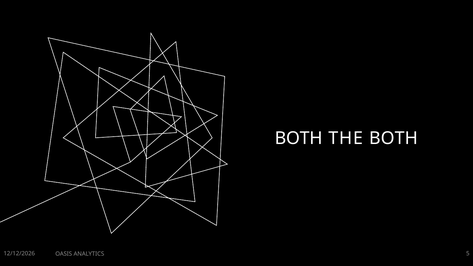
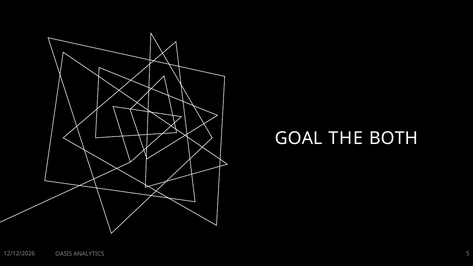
BOTH: BOTH -> GOAL (299, 138)
